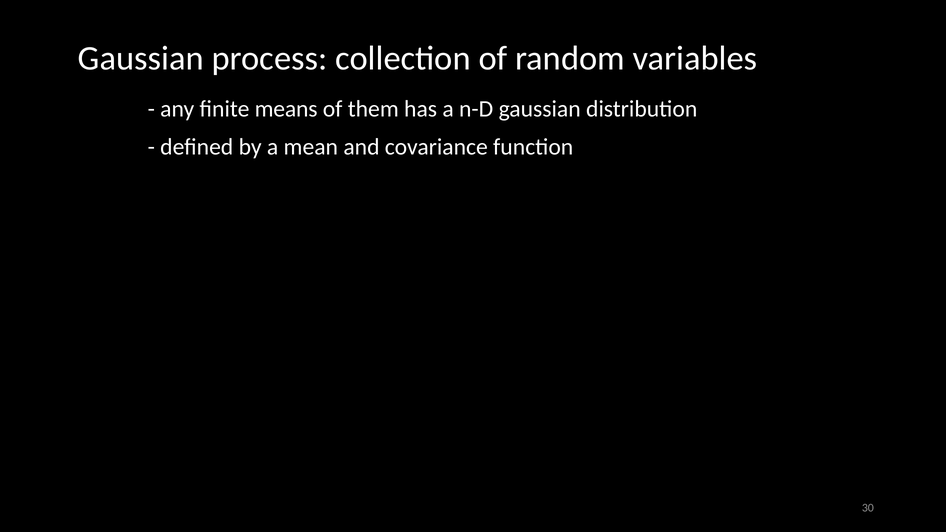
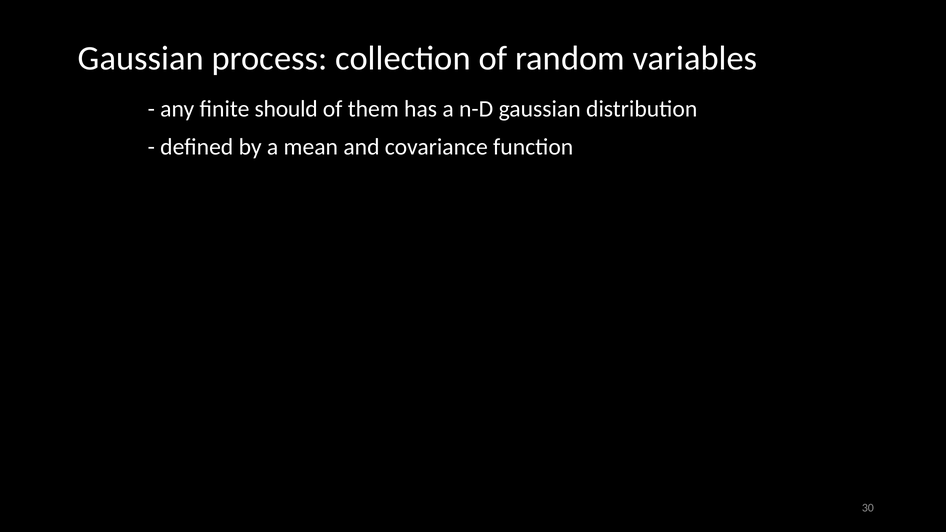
means: means -> should (286, 109)
